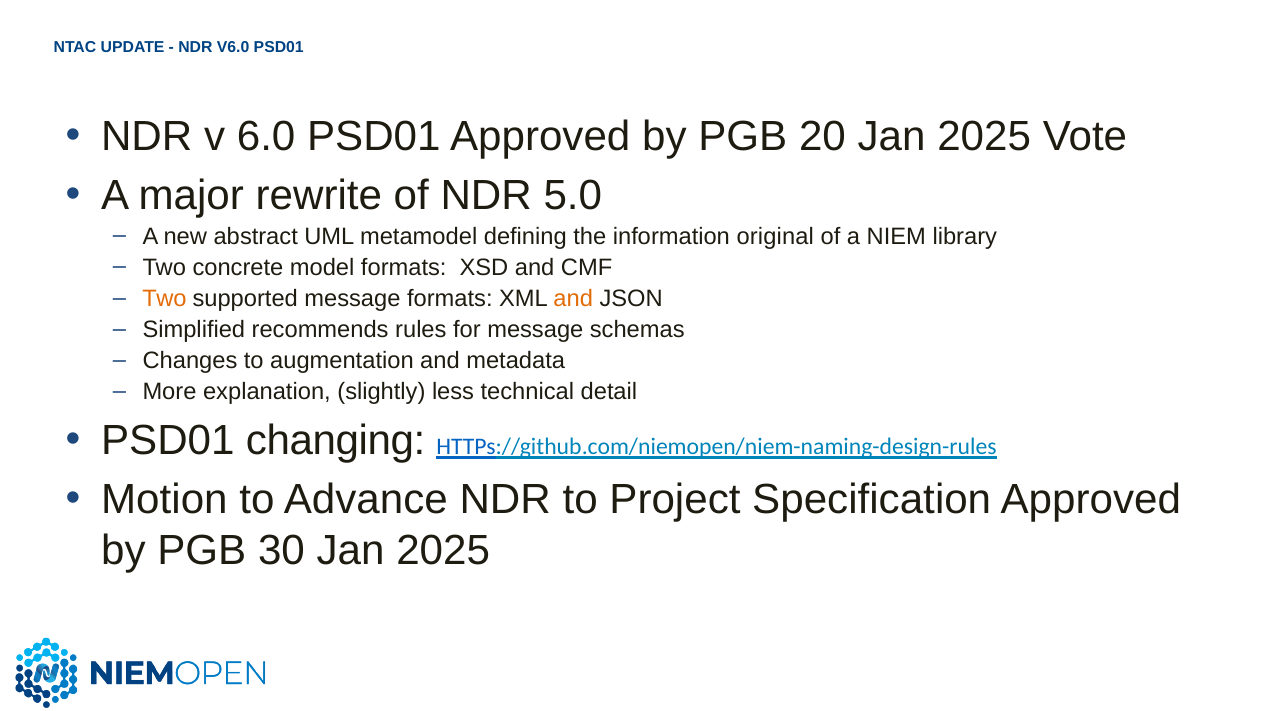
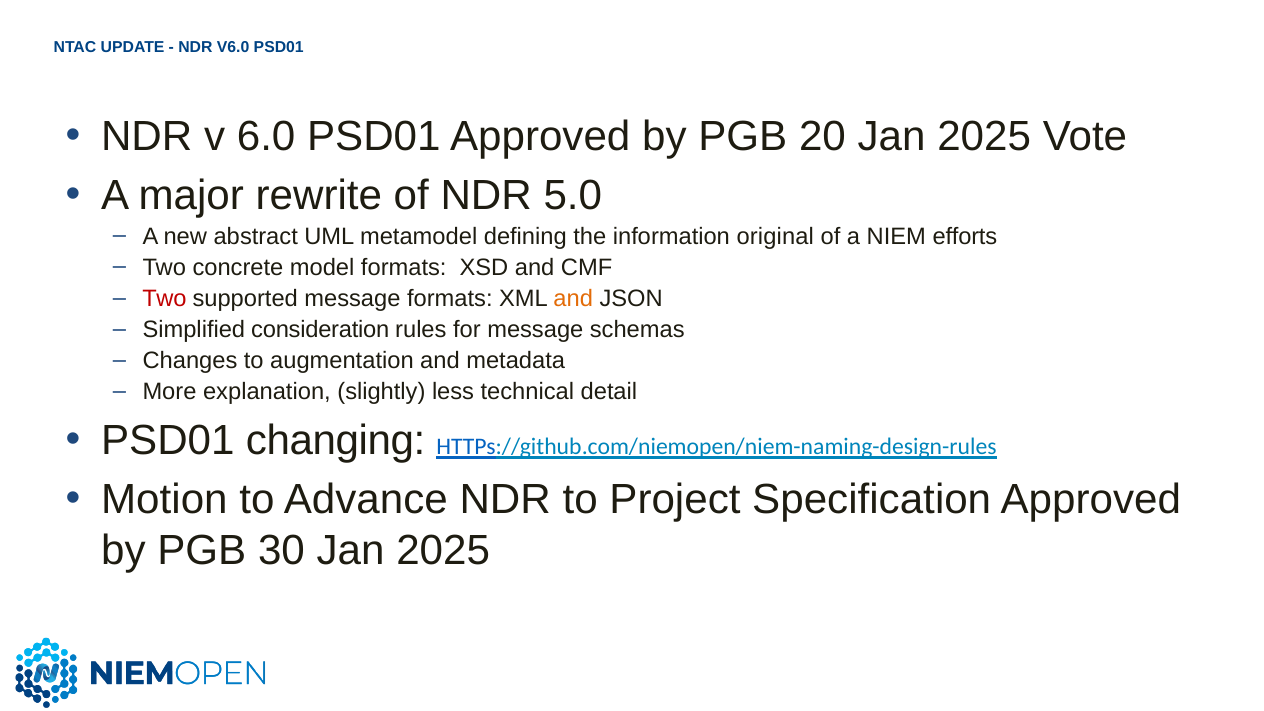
library: library -> efforts (965, 236)
Two colour: orange -> red (164, 299)
recommends: recommends -> consideration (320, 330)
